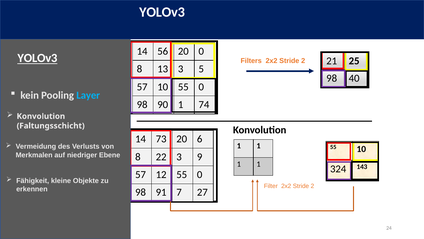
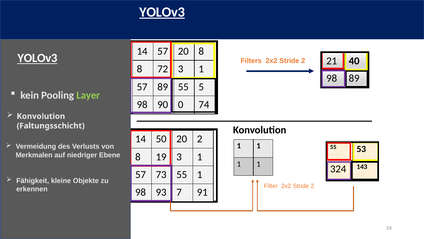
YOLOv3 underline: none -> present (162, 12)
14 56: 56 -> 57 (163, 51)
20 0: 0 -> 8 (201, 51)
25: 25 -> 40 (354, 61)
13: 13 -> 72 (163, 69)
5: 5 -> 1 (201, 69)
98 40: 40 -> 89 (354, 78)
57 10: 10 -> 89 (163, 87)
0: 0 -> 5 (201, 87)
Layer colour: light blue -> light green (88, 95)
90 1: 1 -> 0 (181, 104)
73: 73 -> 50 (161, 139)
20 6: 6 -> 2 (200, 139)
55 10: 10 -> 53 (361, 149)
22: 22 -> 19 (161, 157)
9: 9 -> 1 (200, 157)
12: 12 -> 73 (161, 174)
0: 0 -> 1 (200, 174)
91: 91 -> 93 (161, 192)
27: 27 -> 91 (202, 192)
